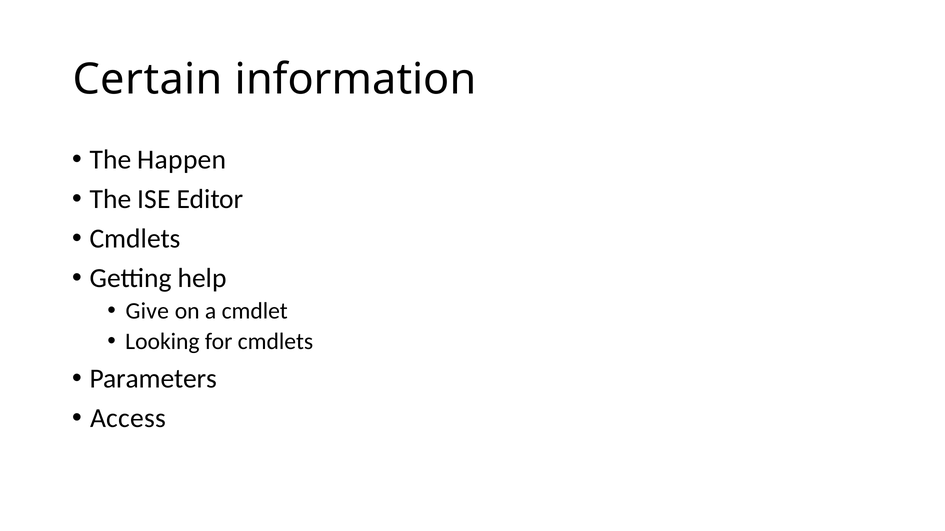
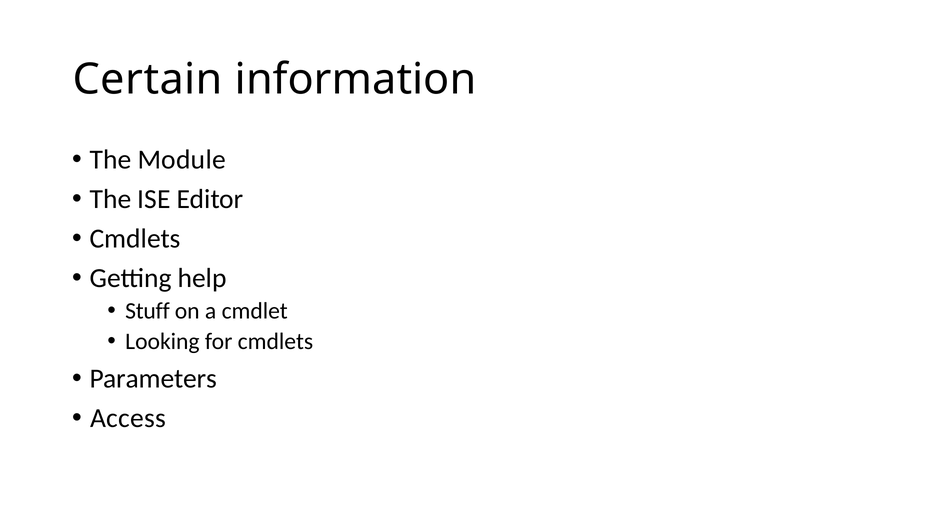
Happen: Happen -> Module (182, 160)
Give: Give -> Stuff (147, 311)
